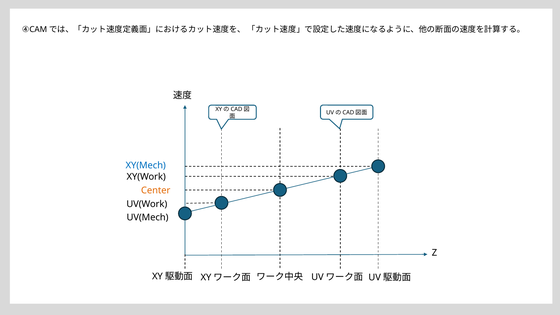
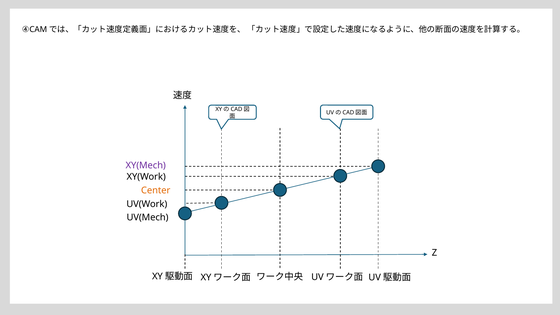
XY(Mech colour: blue -> purple (146, 165)
